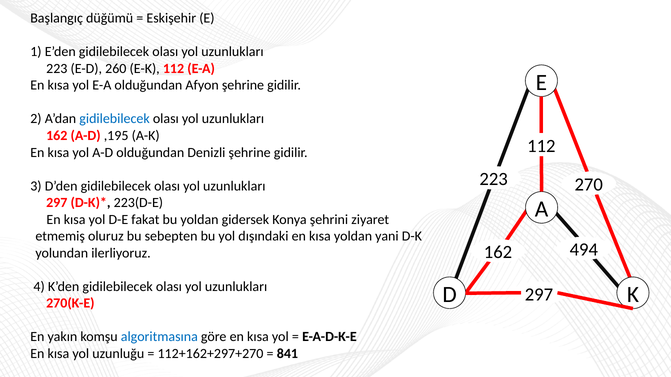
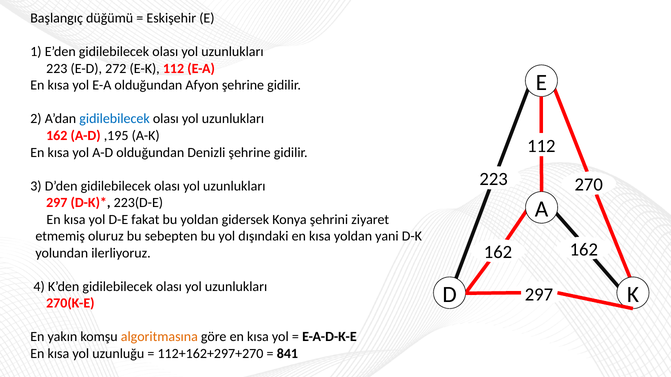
260: 260 -> 272 (116, 69)
162 494: 494 -> 162 (584, 250)
algoritmasına colour: blue -> orange (159, 337)
